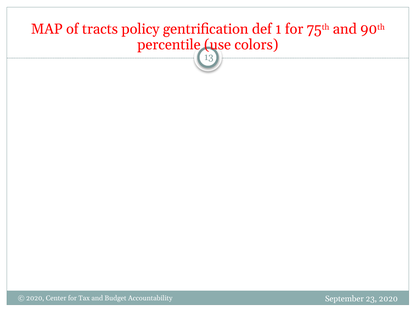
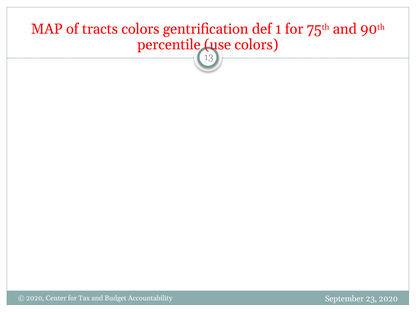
tracts policy: policy -> colors (140, 29)
